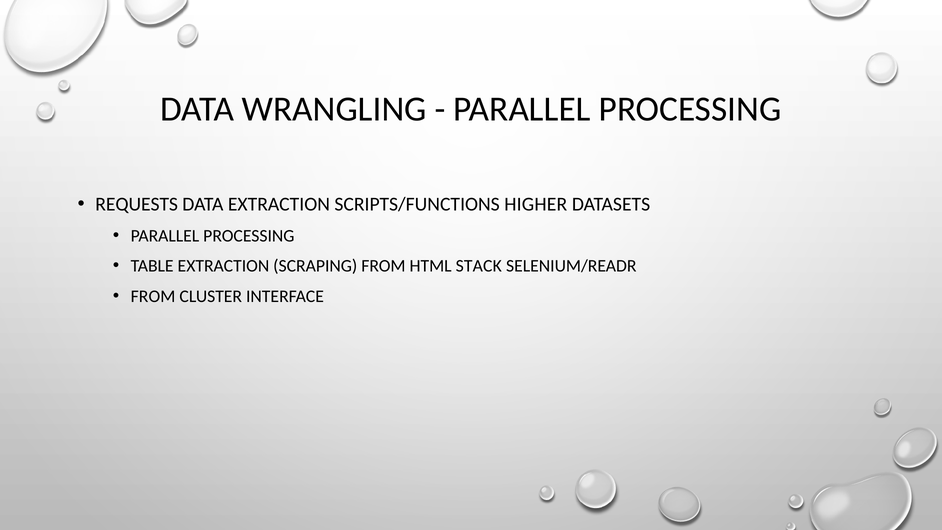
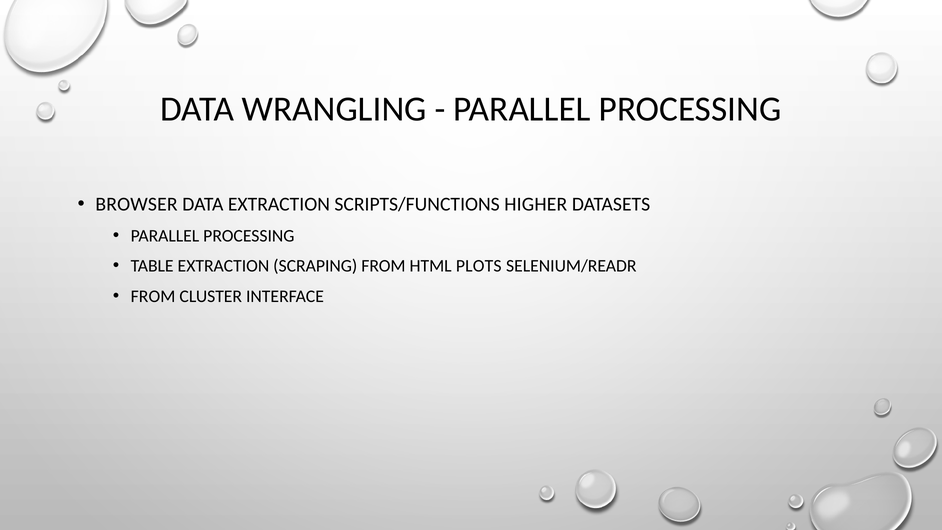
REQUESTS: REQUESTS -> BROWSER (137, 204)
STACK: STACK -> PLOTS (479, 266)
